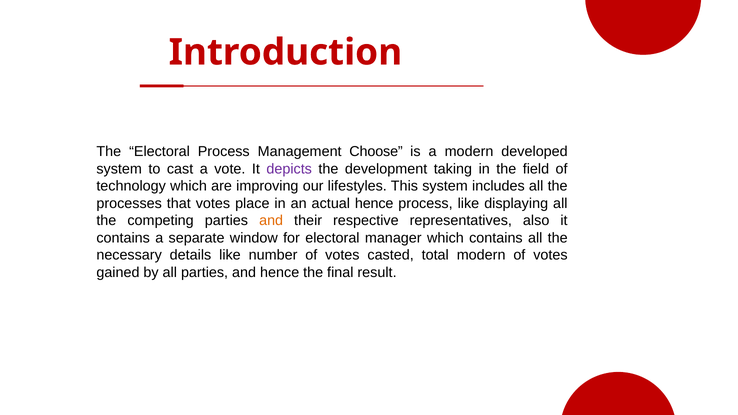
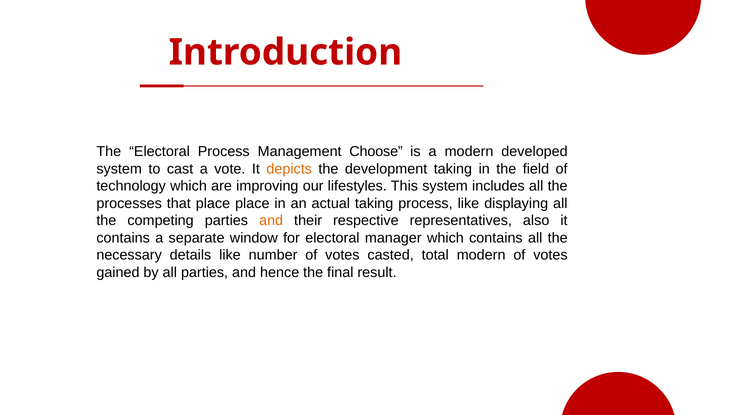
depicts colour: purple -> orange (289, 169)
that votes: votes -> place (213, 203)
actual hence: hence -> taking (374, 203)
